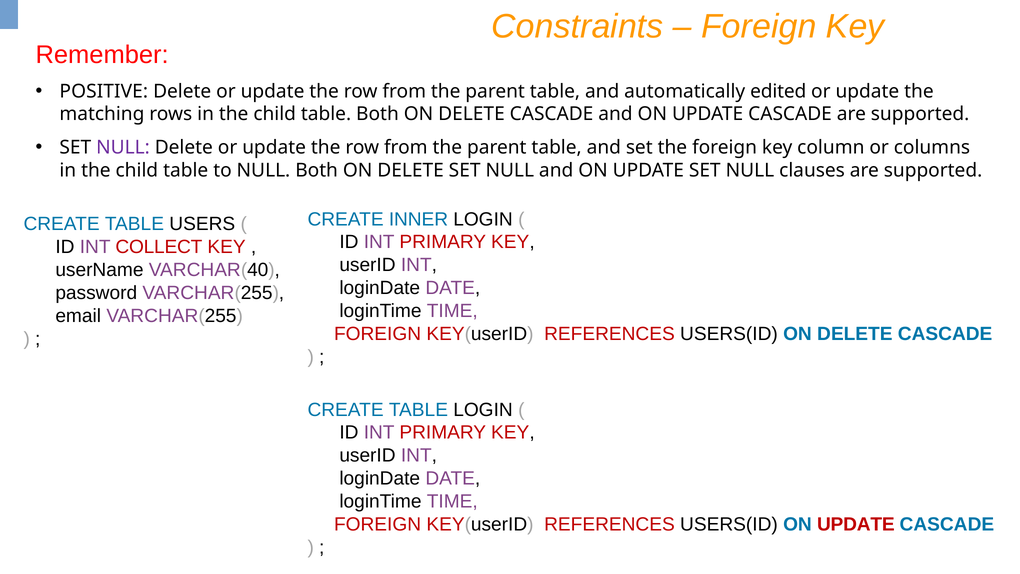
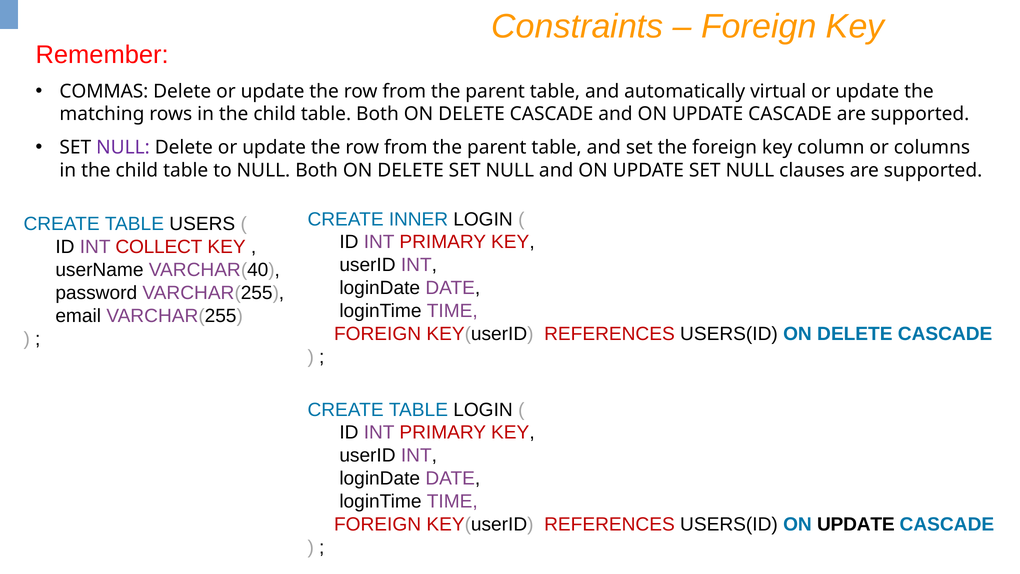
POSITIVE: POSITIVE -> COMMAS (104, 91)
edited: edited -> virtual (778, 91)
UPDATE colour: red -> black (856, 524)
